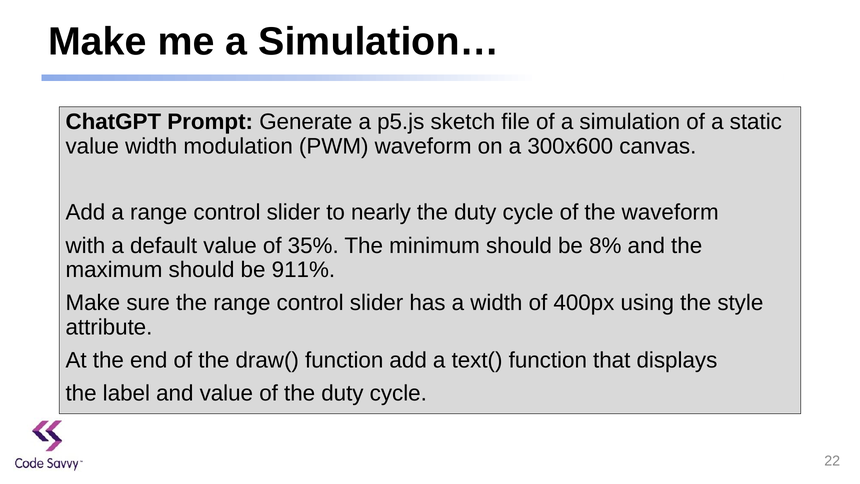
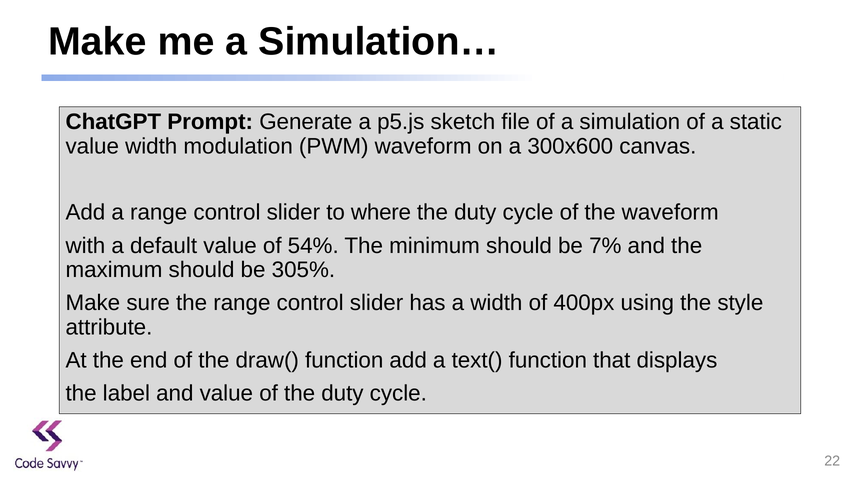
nearly: nearly -> where (381, 212)
35%: 35% -> 54% (313, 246)
8%: 8% -> 7% (605, 246)
911%: 911% -> 305% (303, 270)
